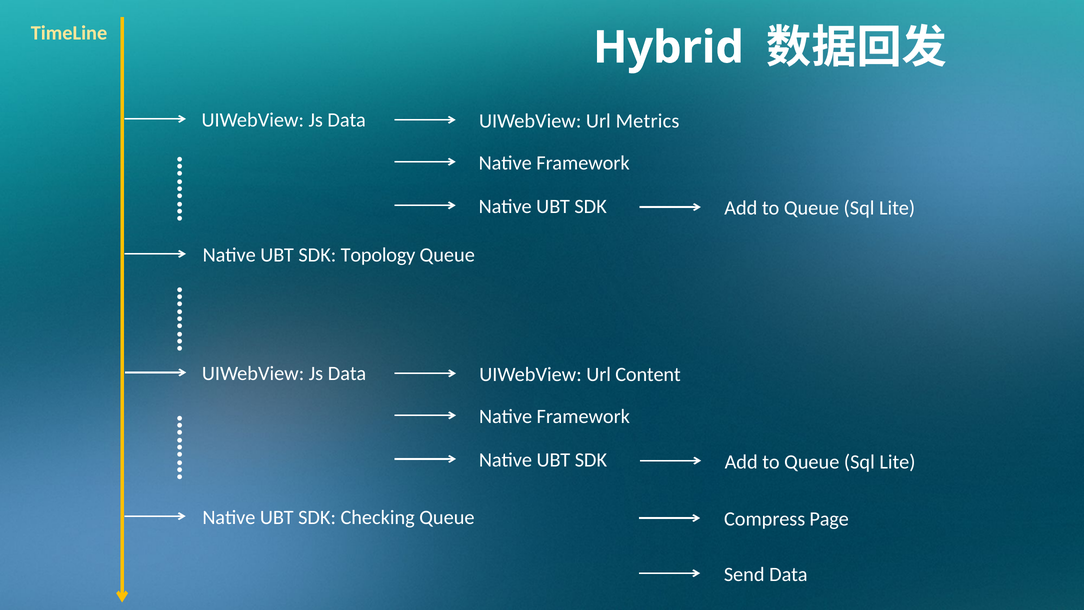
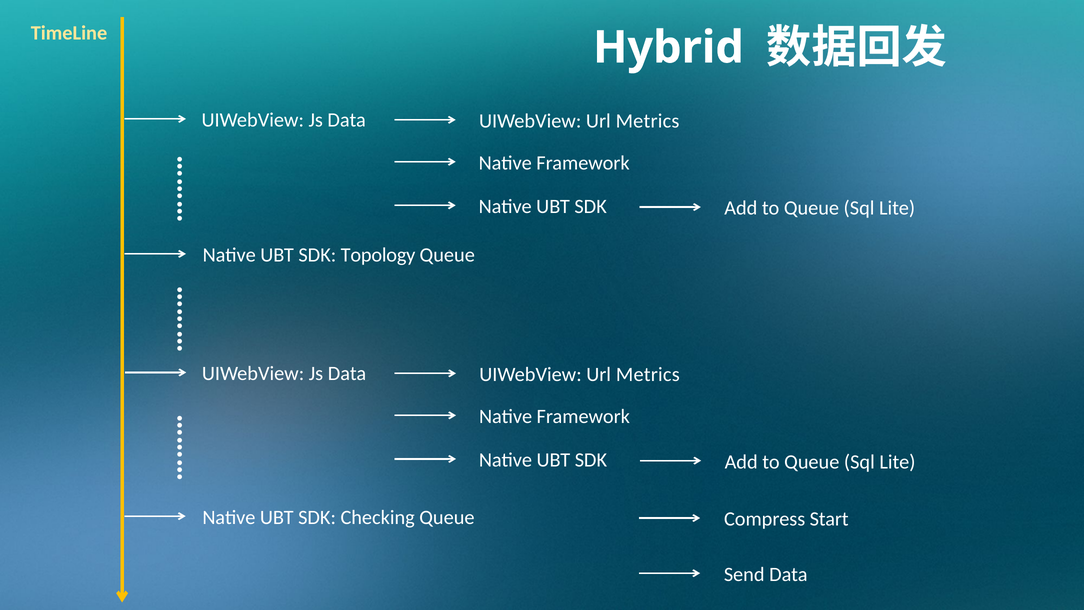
Content: Content -> Metrics (648, 374)
Page: Page -> Start (829, 519)
